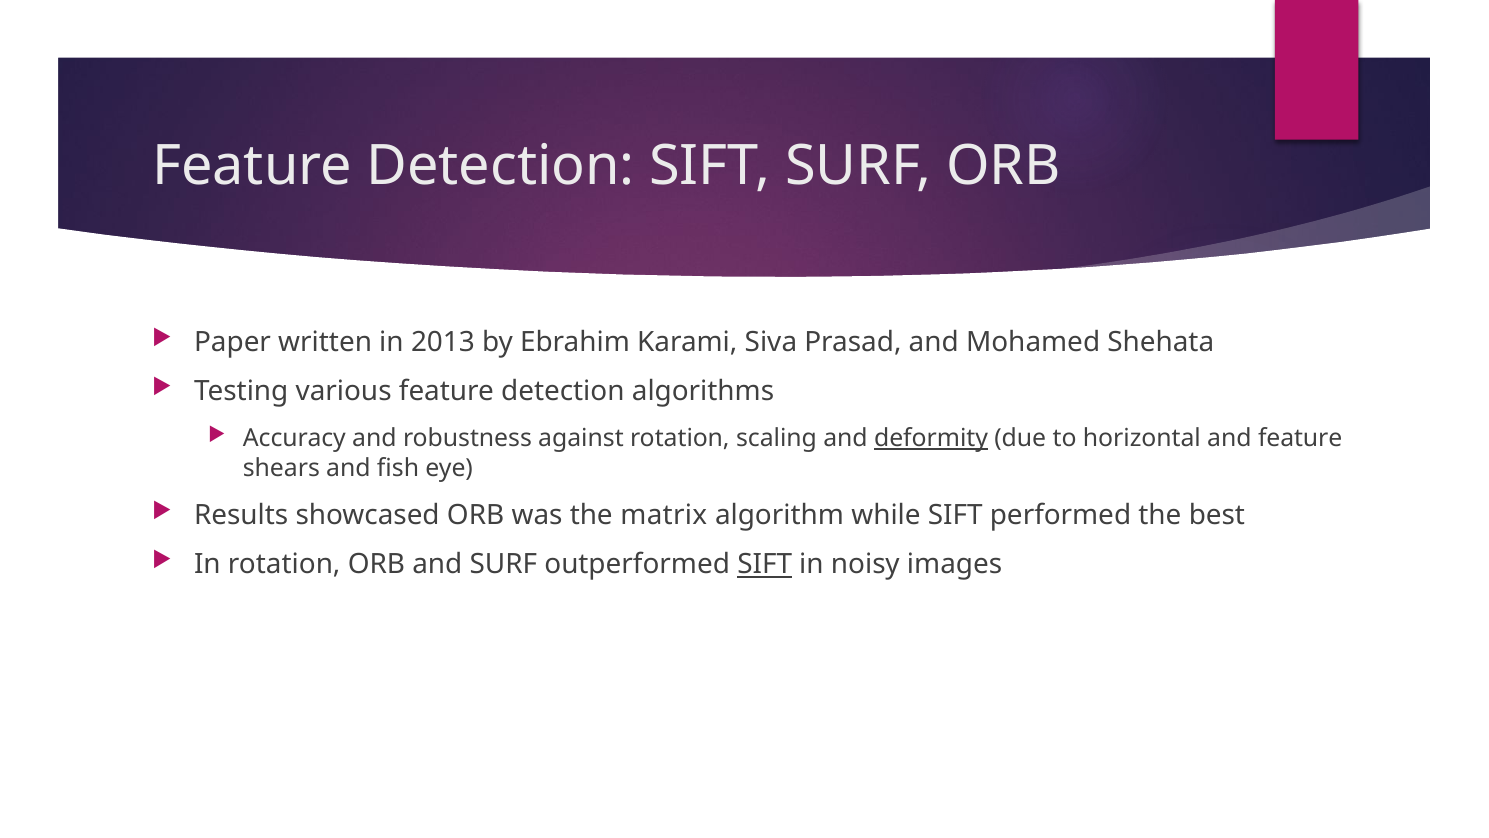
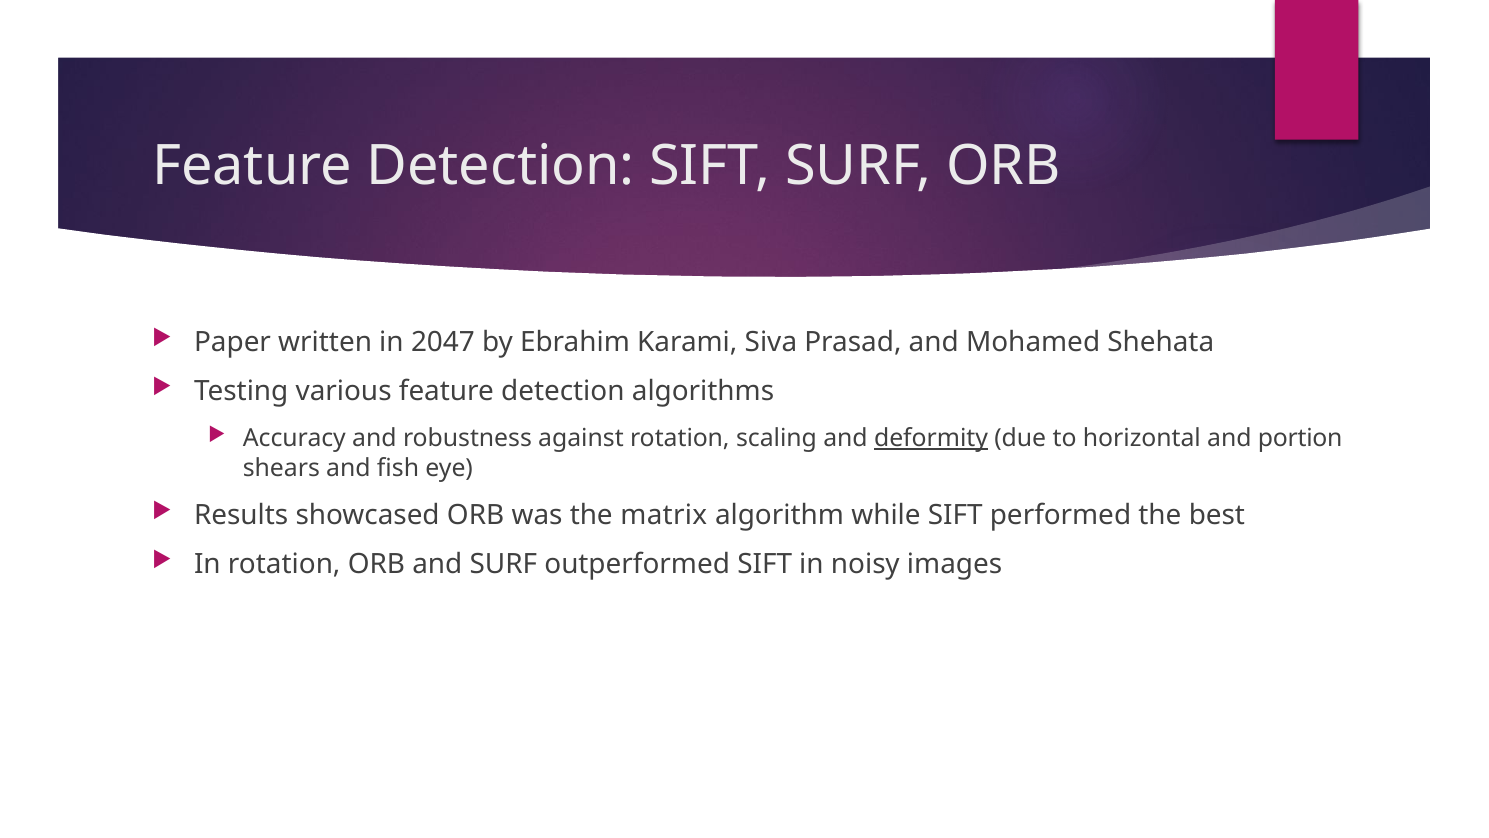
2013: 2013 -> 2047 (443, 342)
and feature: feature -> portion (1300, 438)
SIFT underline: present -> none (765, 564)
